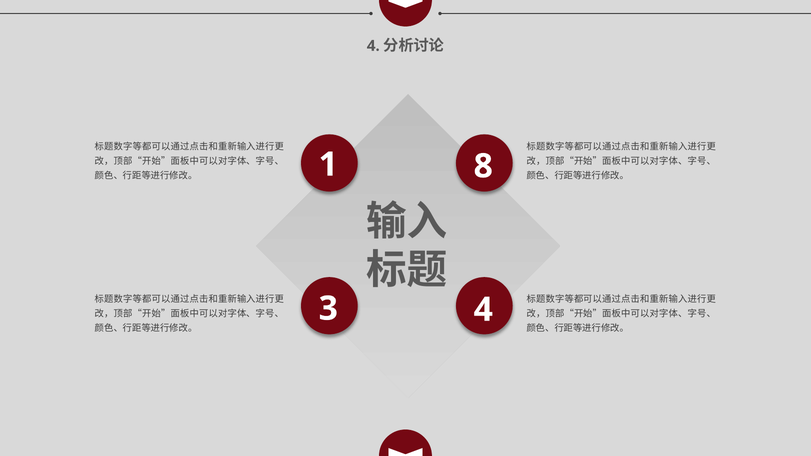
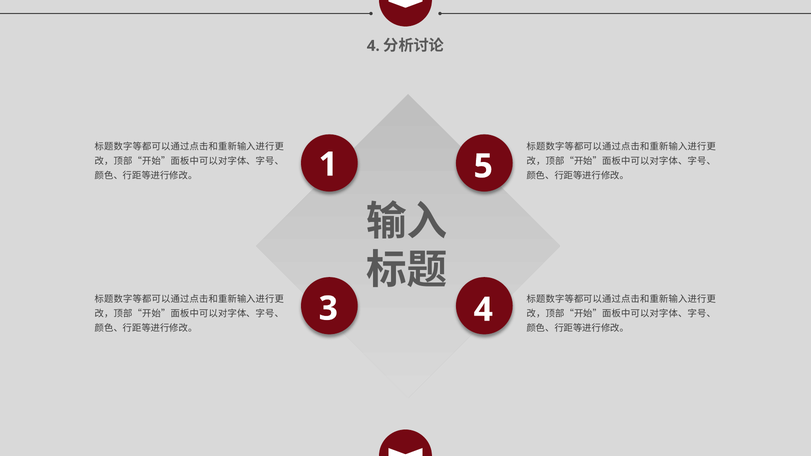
8: 8 -> 5 (483, 166)
